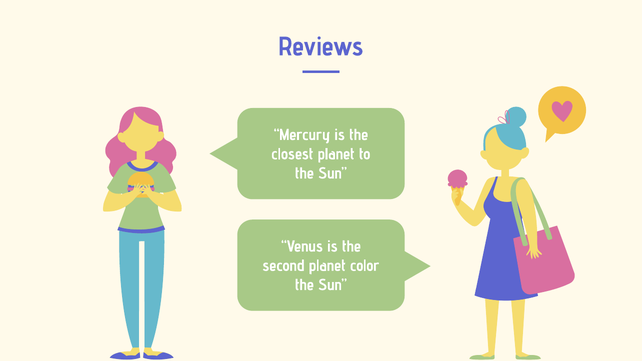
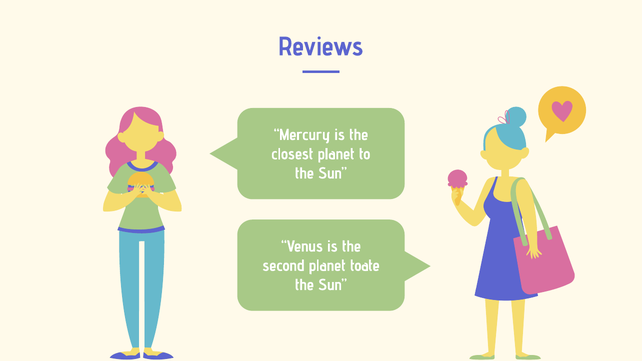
color: color -> toate (365, 266)
